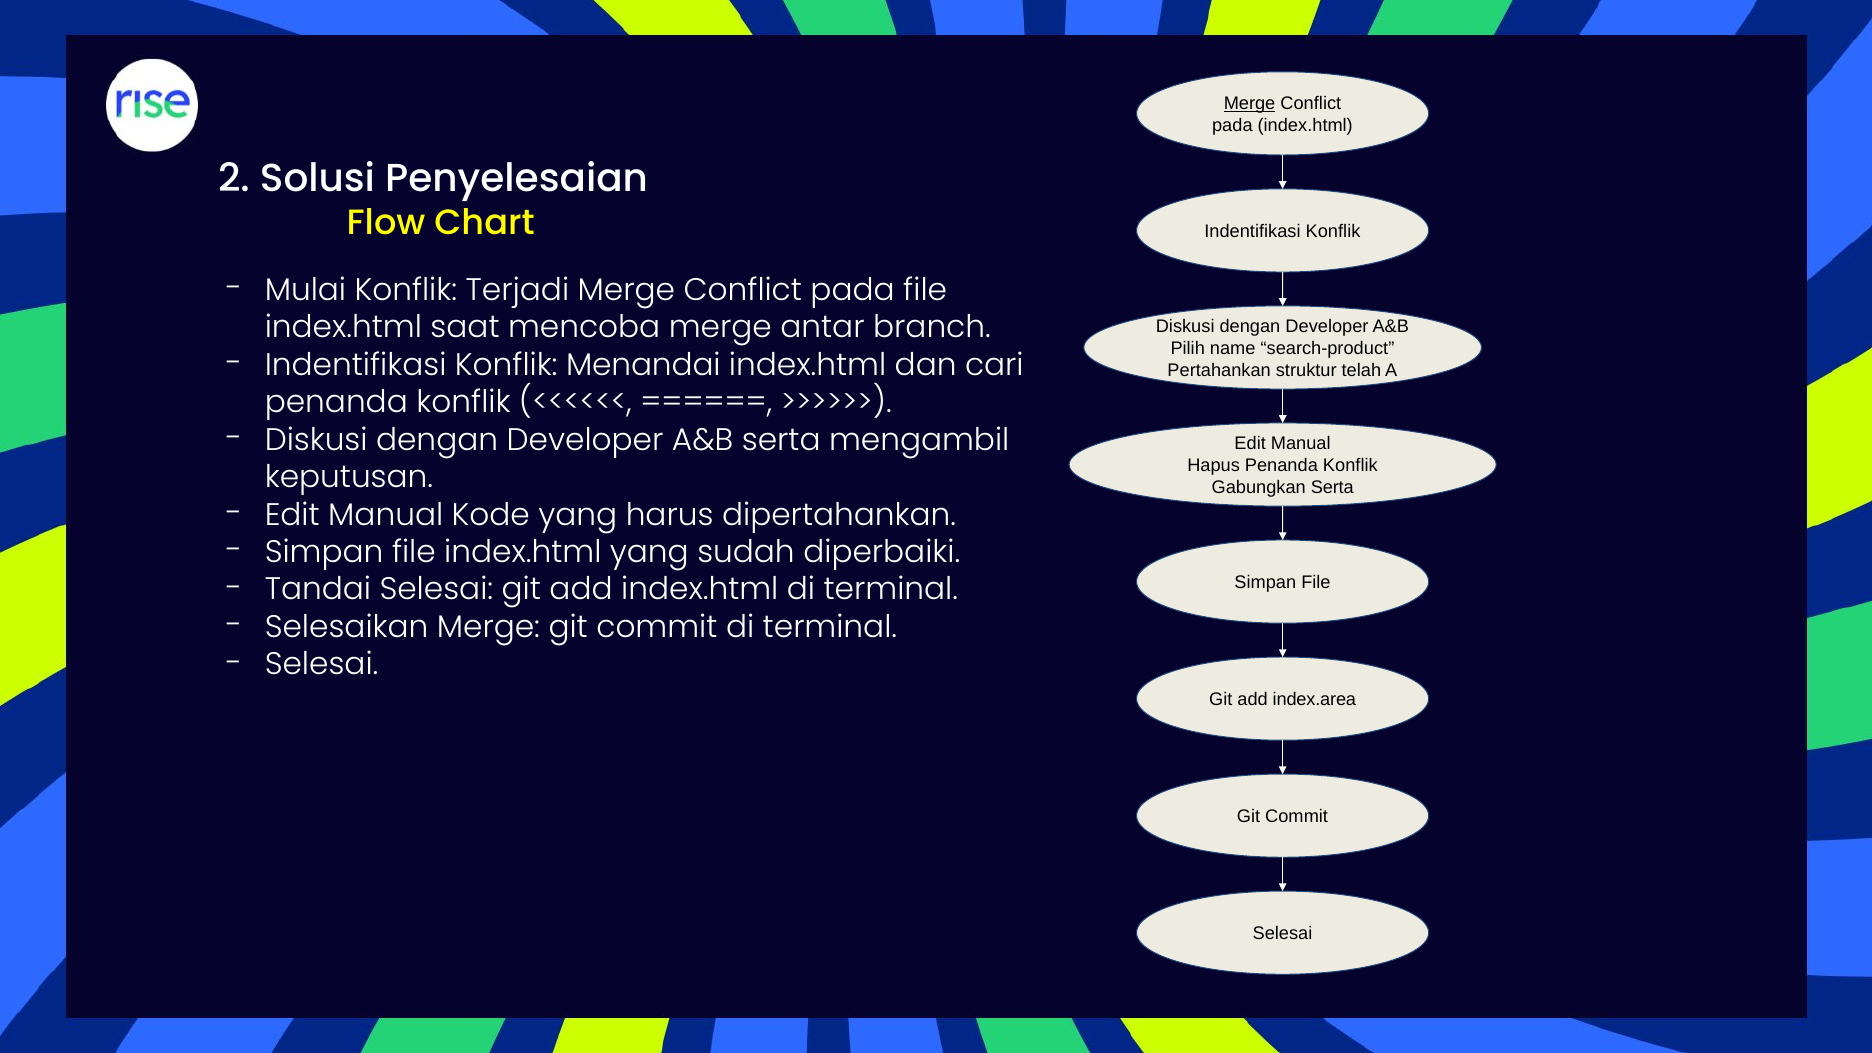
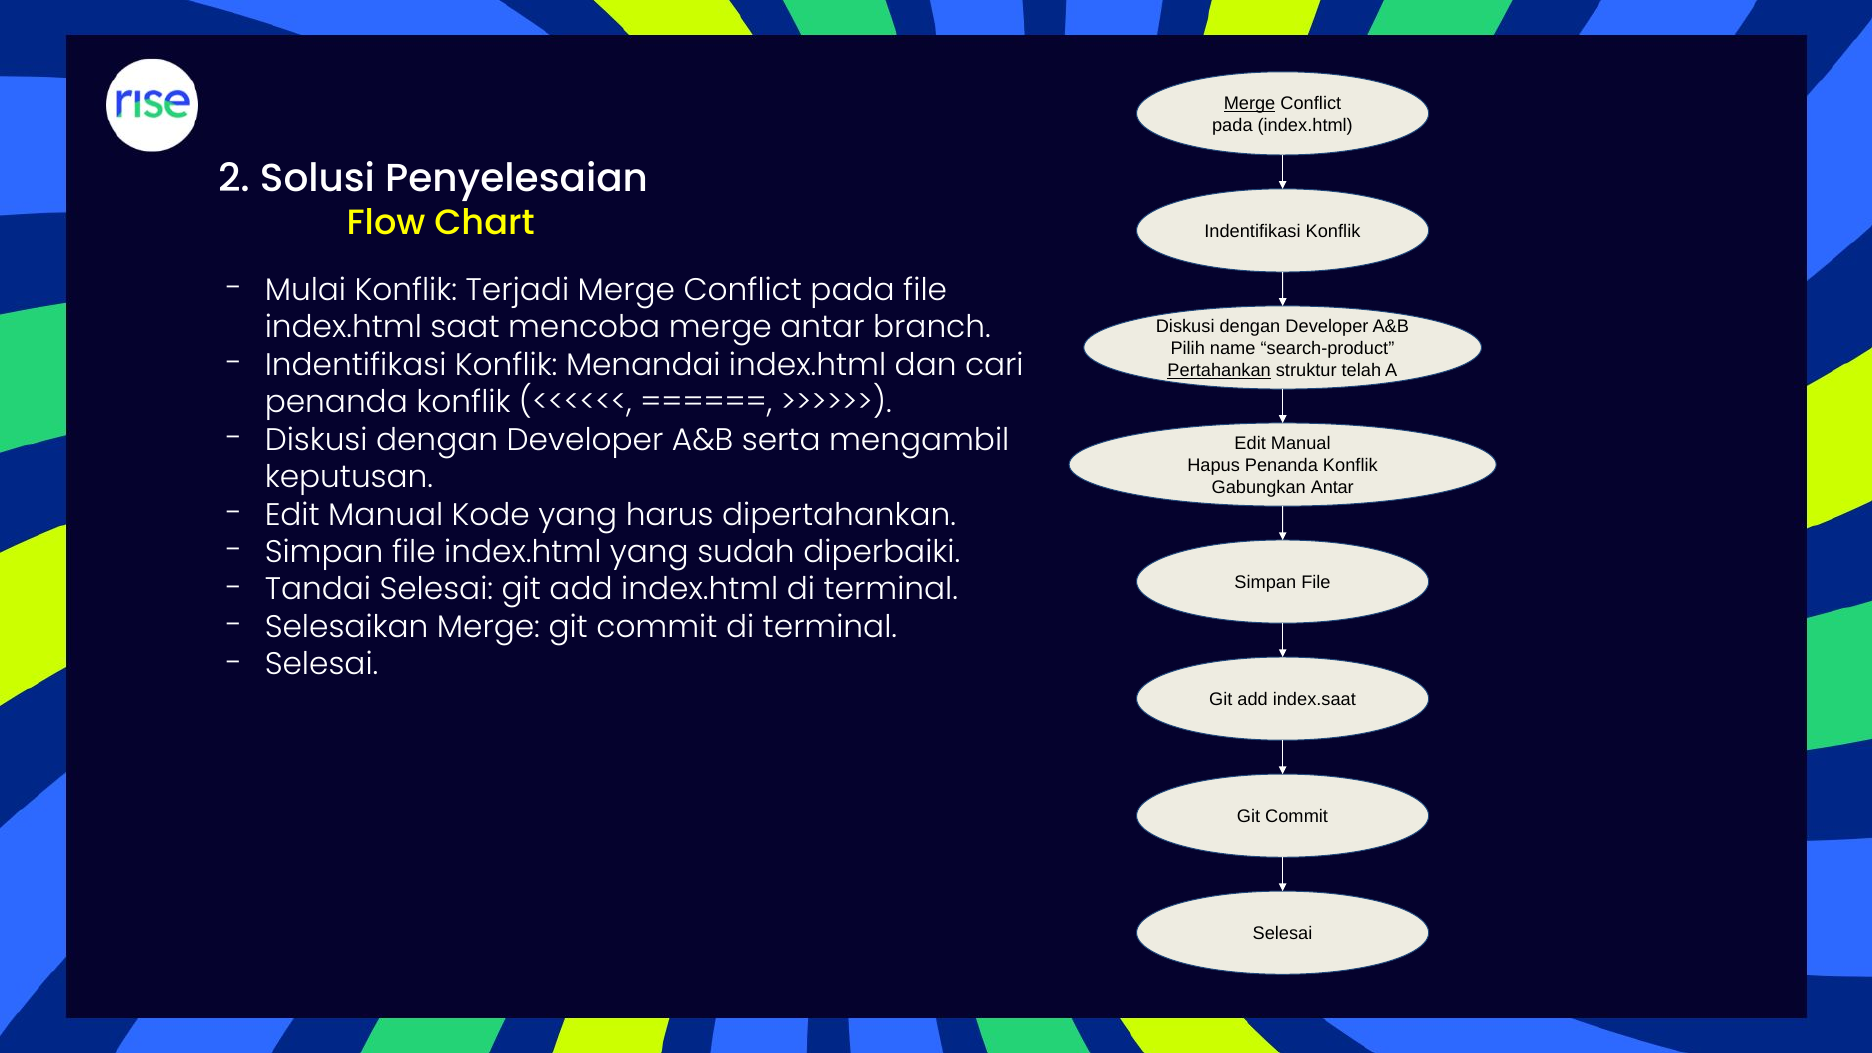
Pertahankan underline: none -> present (1219, 371)
Gabungkan Serta: Serta -> Antar (1332, 488)
index.area: index.area -> index.saat (1314, 700)
